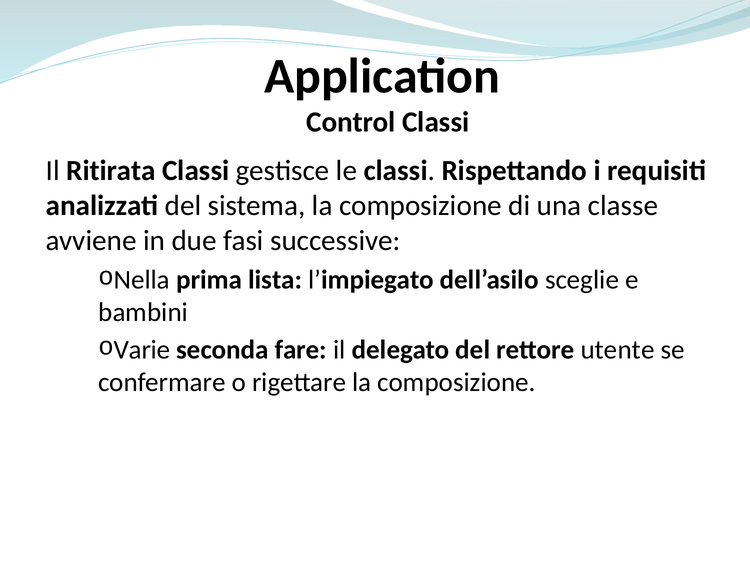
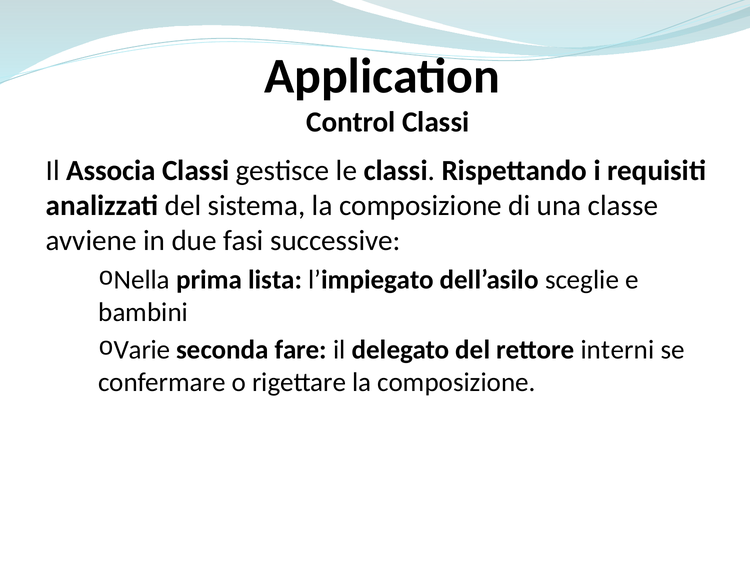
Ritirata: Ritirata -> Associa (111, 171)
utente: utente -> interni (617, 350)
